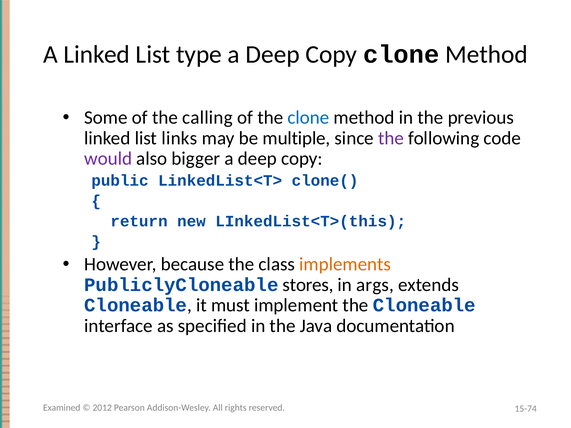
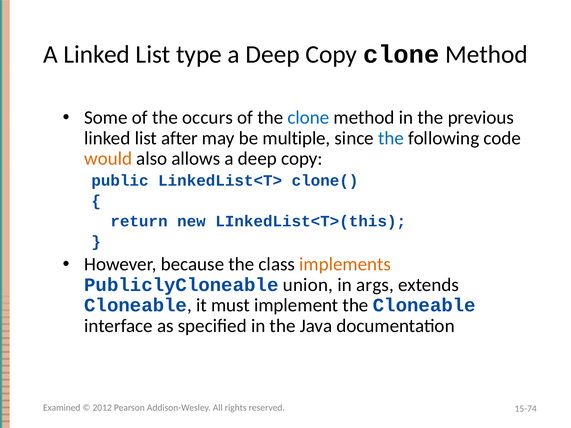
calling: calling -> occurs (208, 118)
links: links -> after (180, 138)
the colour: purple -> blue (391, 138)
would colour: purple -> orange (108, 159)
bigger: bigger -> allows (196, 159)
stores: stores -> union (308, 285)
